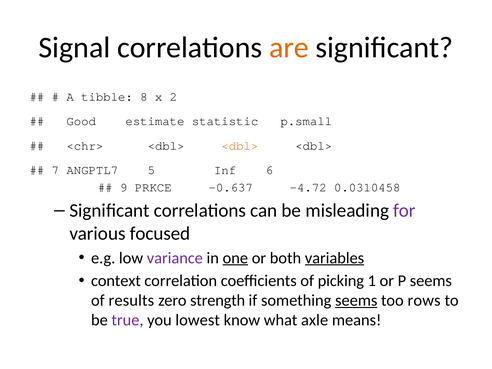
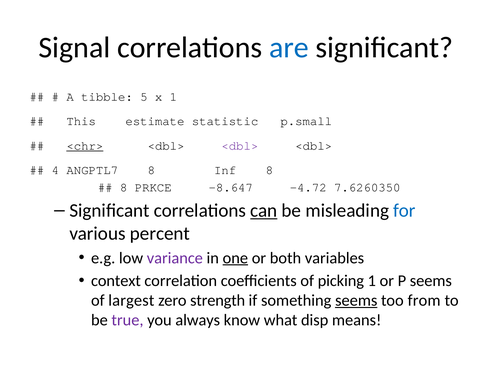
are colour: orange -> blue (289, 48)
8: 8 -> 5 (144, 97)
x 2: 2 -> 1 (173, 97)
Good: Good -> This (81, 121)
<chr> underline: none -> present (85, 146)
<dbl> colour: orange -> purple (240, 146)
7: 7 -> 4 (55, 170)
ANGPTL7 5: 5 -> 8 (151, 170)
Inf 6: 6 -> 8 (269, 170)
9: 9 -> 8 (124, 187)
-0.637: -0.637 -> -8.647 (231, 187)
0.0310458: 0.0310458 -> 7.6260350 (367, 187)
can underline: none -> present (264, 211)
for colour: purple -> blue (404, 211)
focused: focused -> percent (160, 234)
variables underline: present -> none (335, 258)
results: results -> largest (131, 301)
rows: rows -> from (424, 301)
lowest: lowest -> always (198, 320)
axle: axle -> disp (315, 320)
